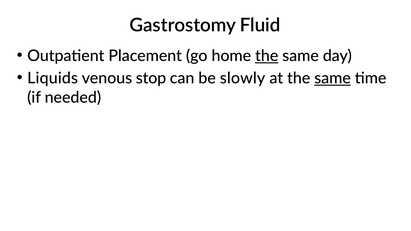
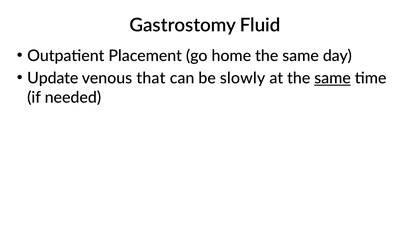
the underline: present -> none (267, 56)
Liquids: Liquids -> Update (53, 78)
stop: stop -> that (151, 78)
